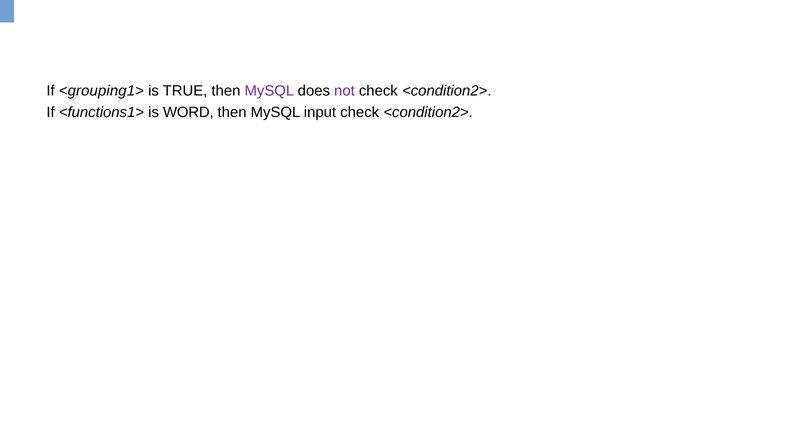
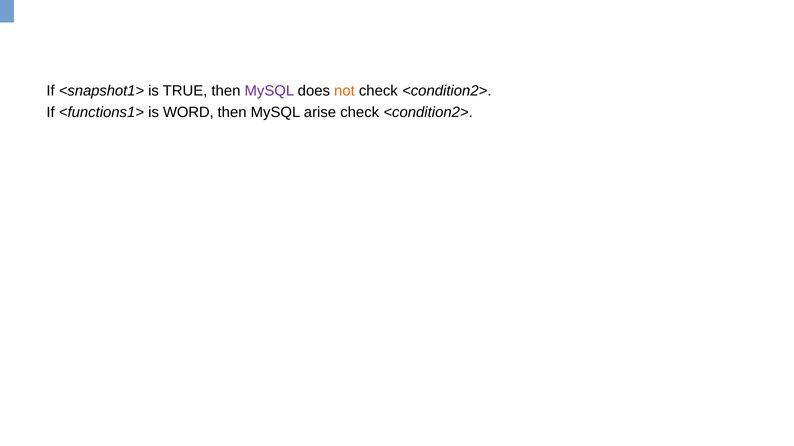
<grouping1>: <grouping1> -> <snapshot1> (101, 91)
not colour: purple -> orange (344, 91)
input: input -> arise (320, 113)
